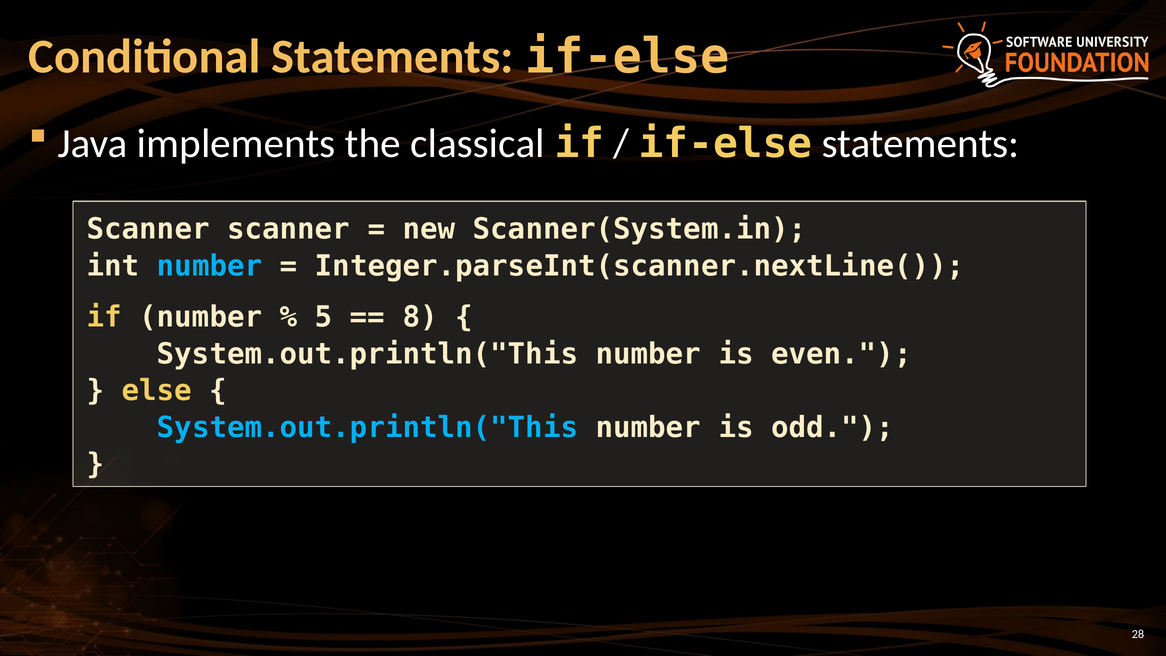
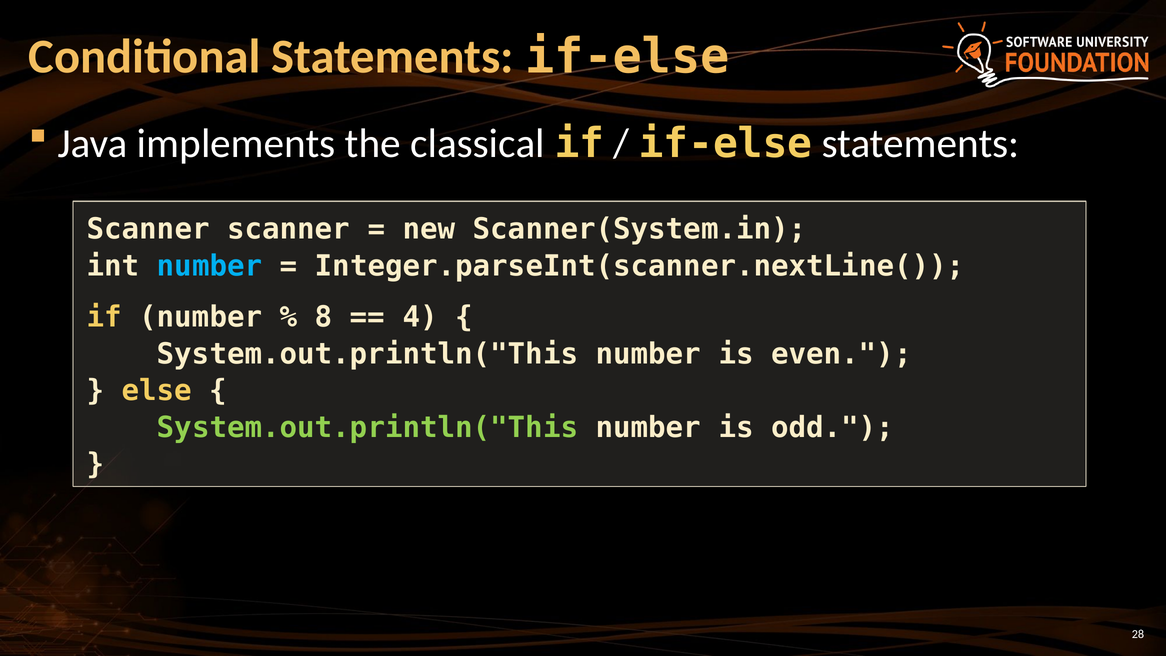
5: 5 -> 8 (324, 317)
8: 8 -> 4 (420, 317)
System.out.println("This colour: light blue -> light green (368, 427)
